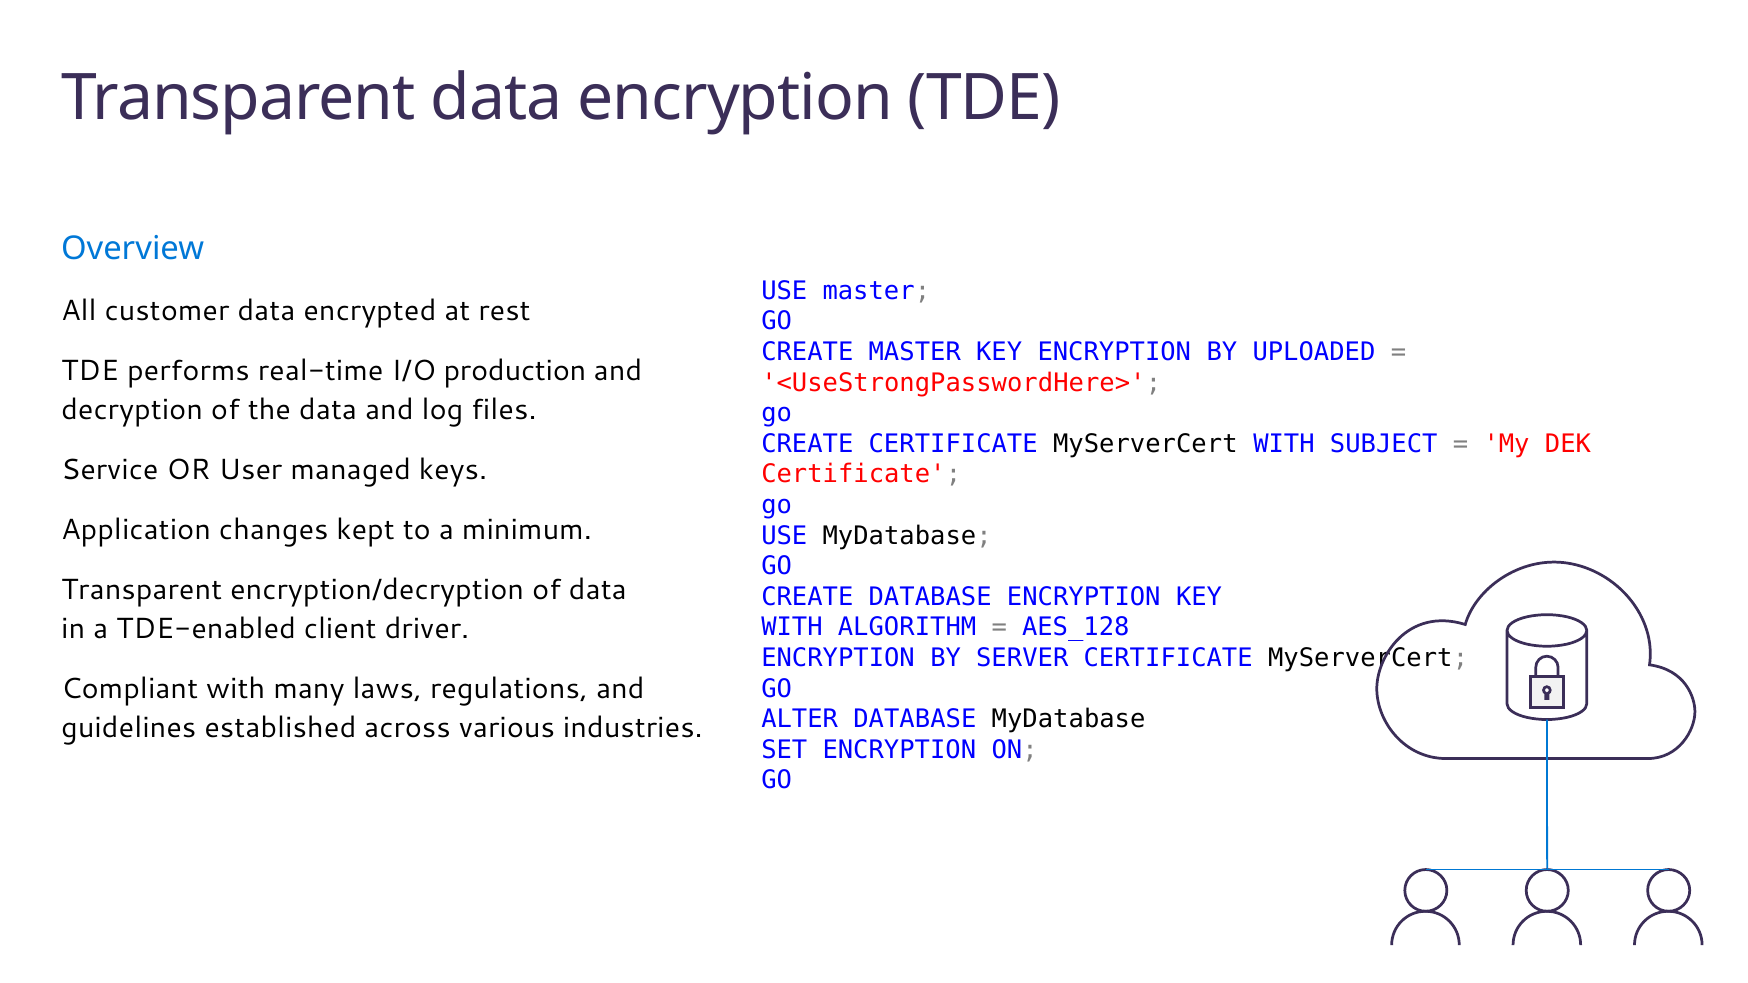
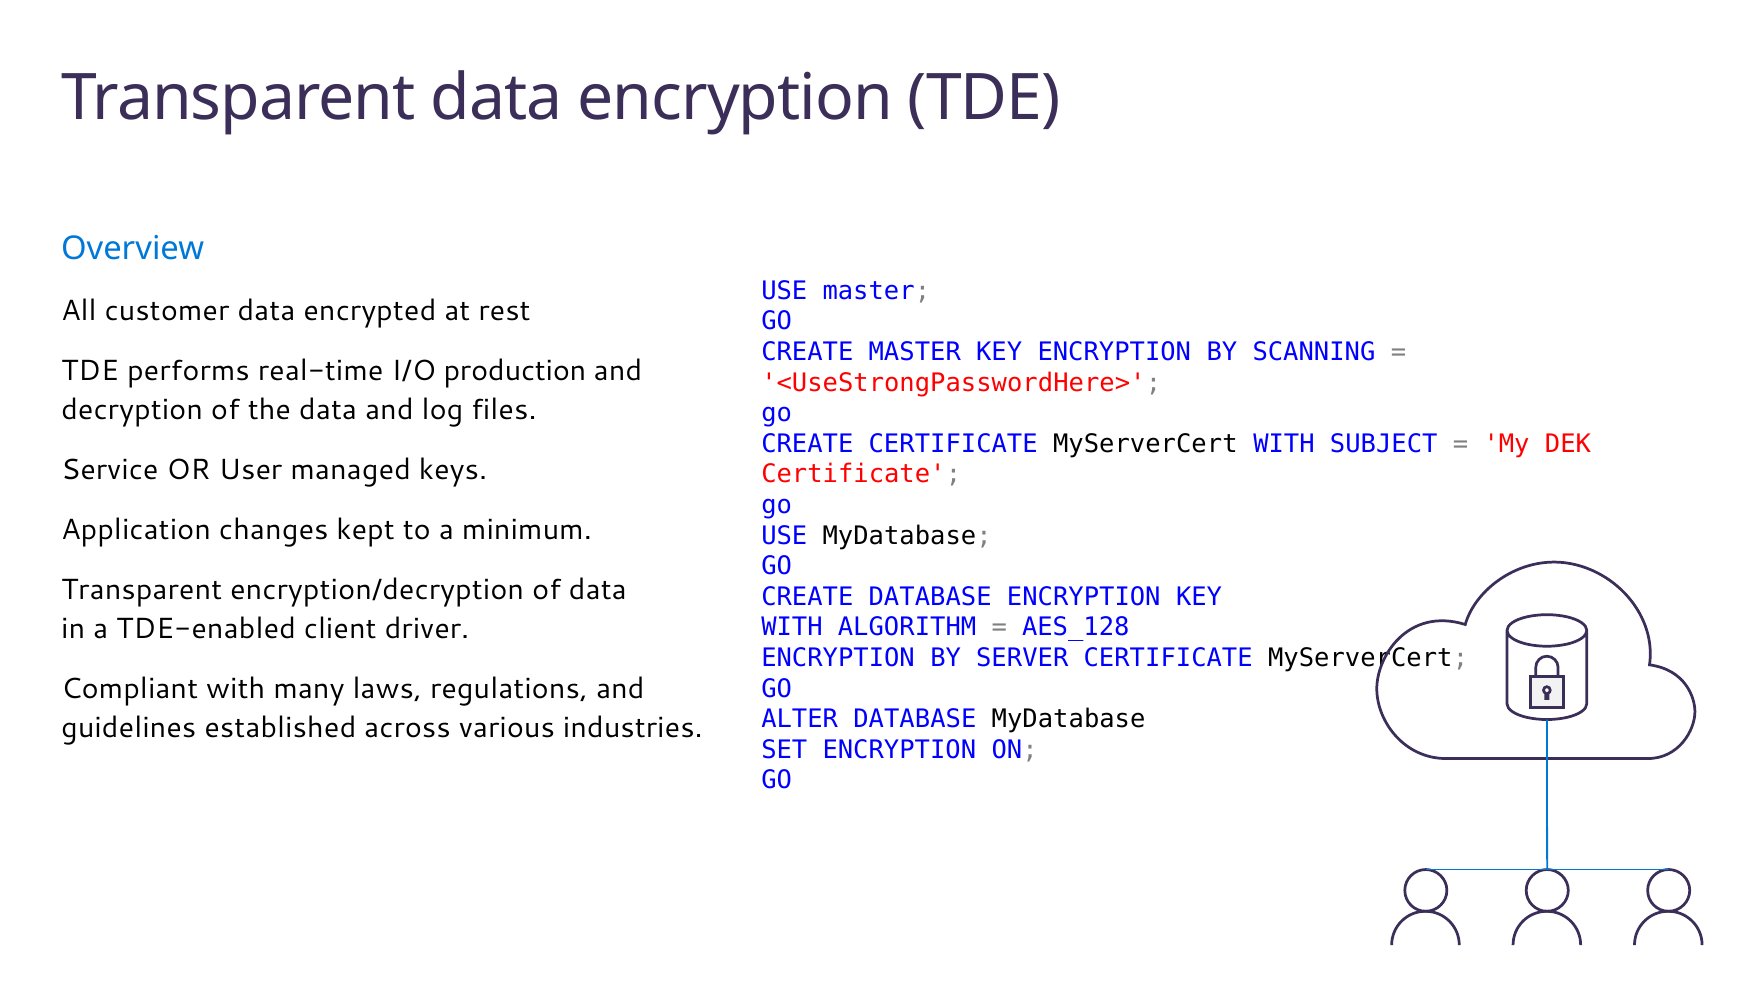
UPLOADED: UPLOADED -> SCANNING (1314, 352)
